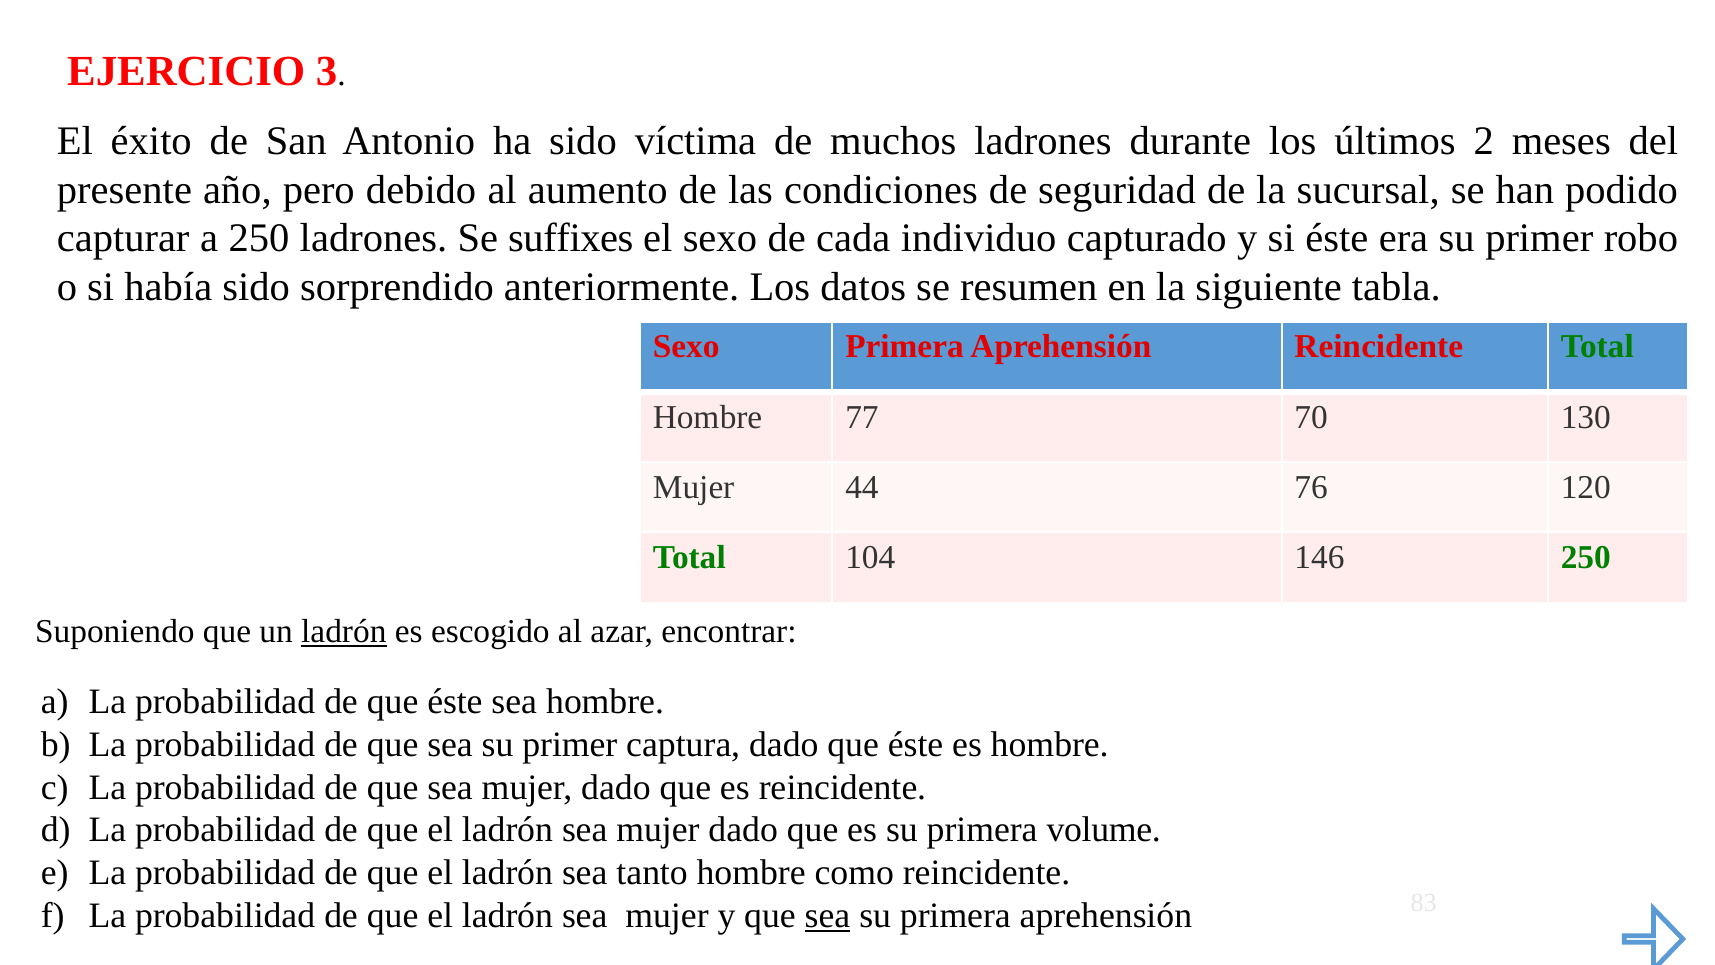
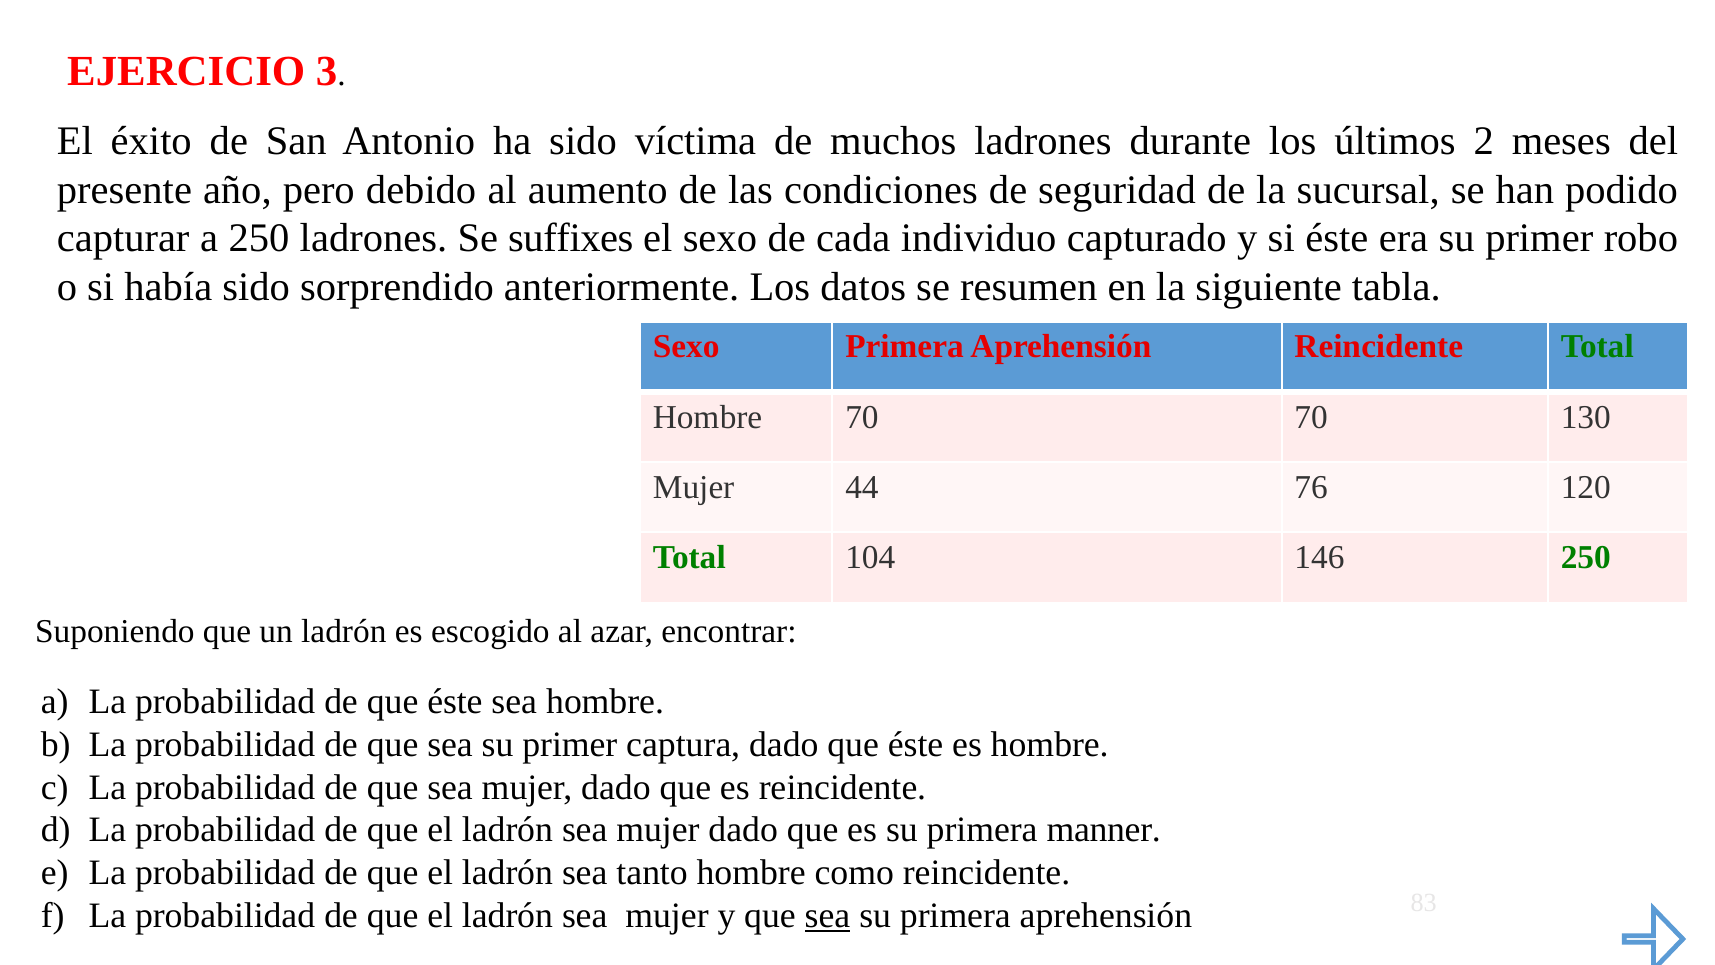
Hombre 77: 77 -> 70 (862, 417)
ladrón underline: present -> none (344, 631)
volume: volume -> manner (1104, 830)
